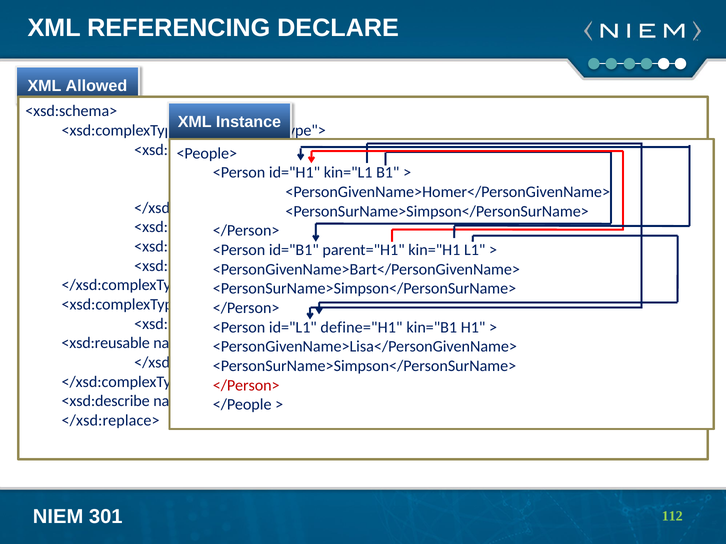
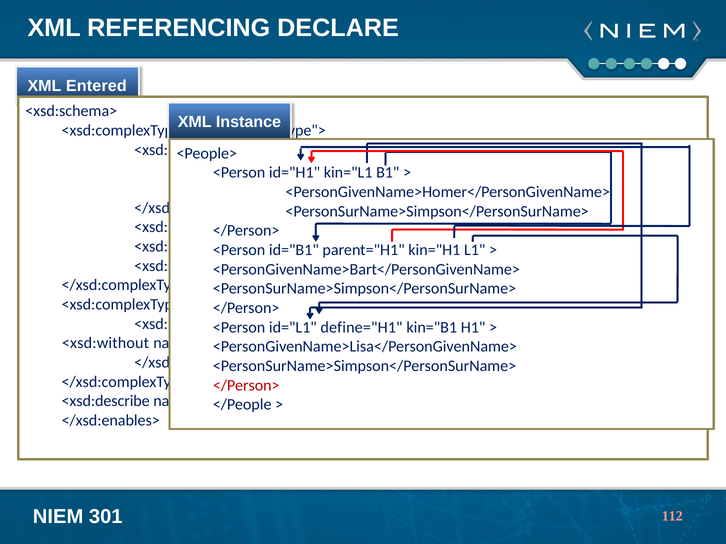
Allowed: Allowed -> Entered (96, 86)
<xsd:reusable: <xsd:reusable -> <xsd:without (106, 343)
</xsd:replace>: </xsd:replace> -> </xsd:enables> (111, 421)
112 colour: light green -> pink (672, 517)
